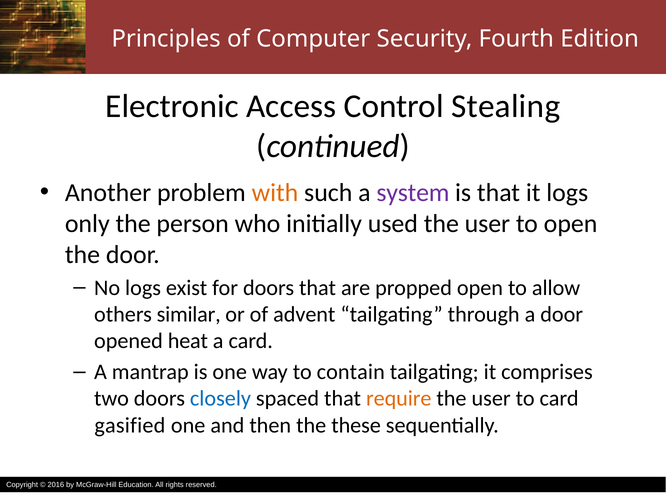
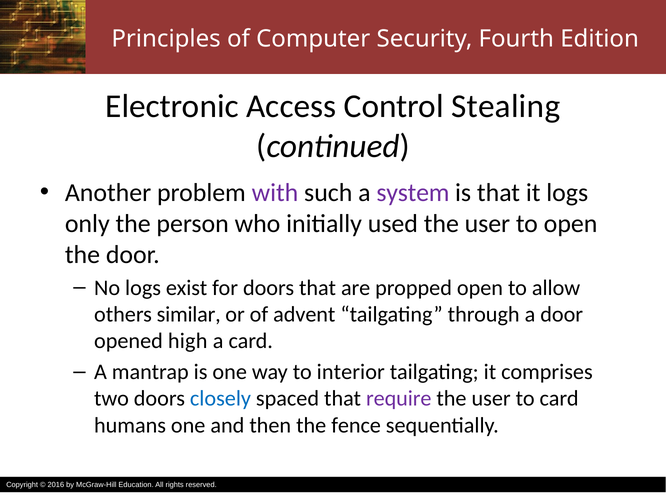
with colour: orange -> purple (275, 193)
heat: heat -> high (188, 341)
contain: contain -> interior (351, 372)
require colour: orange -> purple (399, 399)
gasified: gasified -> humans (130, 426)
these: these -> fence (356, 426)
